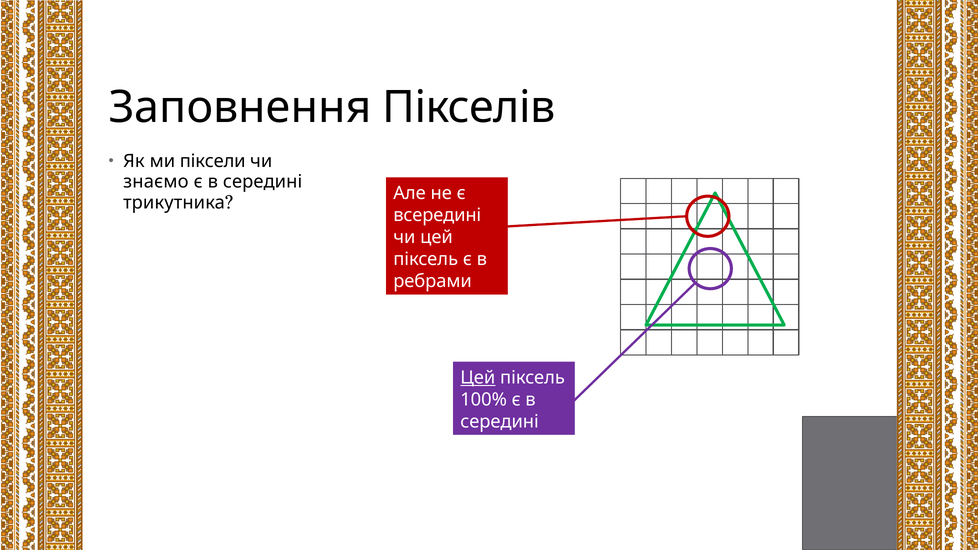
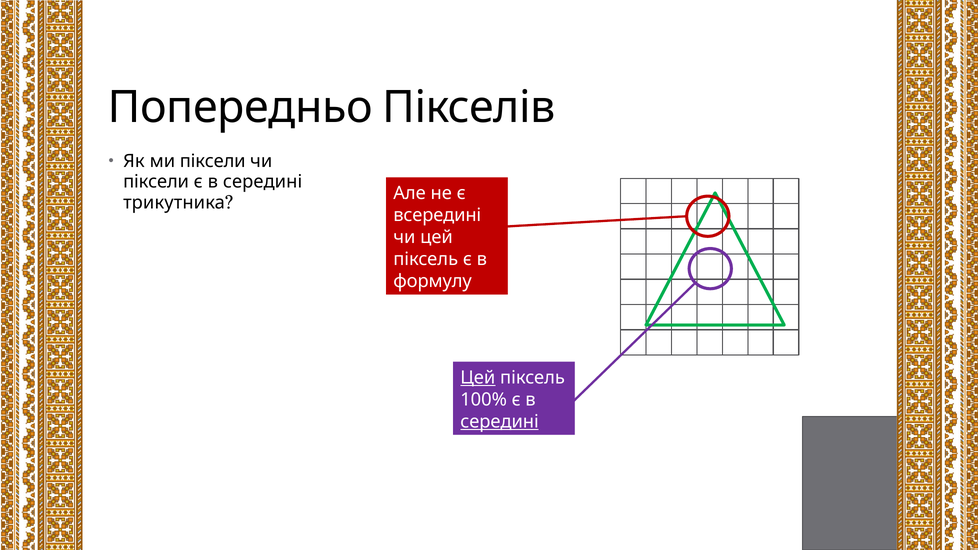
Заповнення: Заповнення -> Попередньо (240, 108)
знаємо: знаємо -> піксели (156, 182)
ребрами: ребрами -> формулу (433, 281)
середині underline: none -> present (500, 422)
